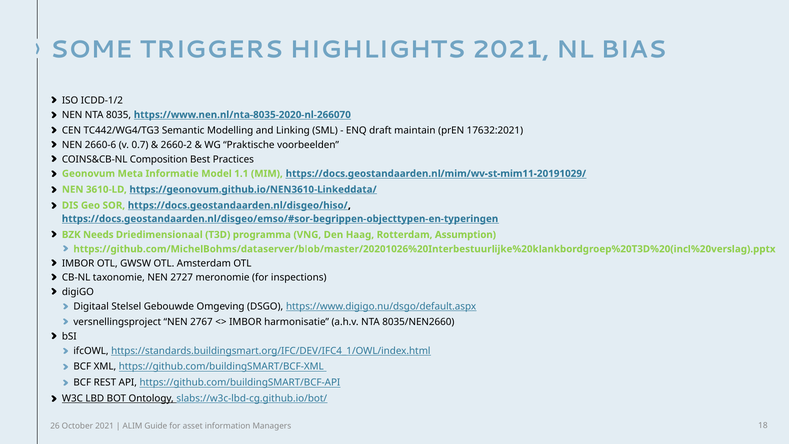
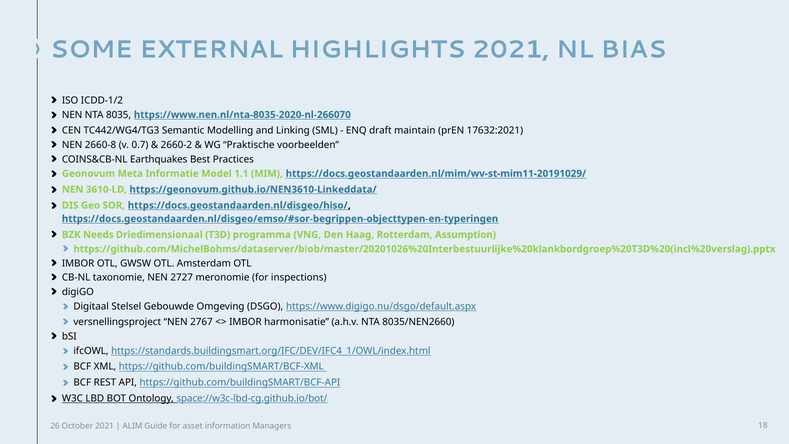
TRIGGERS: TRIGGERS -> EXTERNAL (211, 49)
2660-6: 2660-6 -> 2660-8 (101, 145)
Composition: Composition -> Earthquakes (159, 159)
slabs://w3c-lbd-cg.github.io/bot/: slabs://w3c-lbd-cg.github.io/bot/ -> space://w3c-lbd-cg.github.io/bot/ (252, 398)
